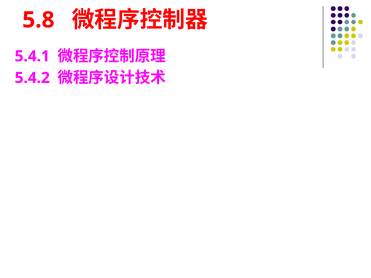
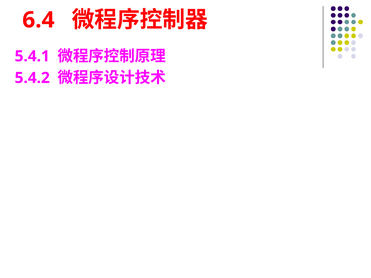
5.8: 5.8 -> 6.4 (38, 20)
